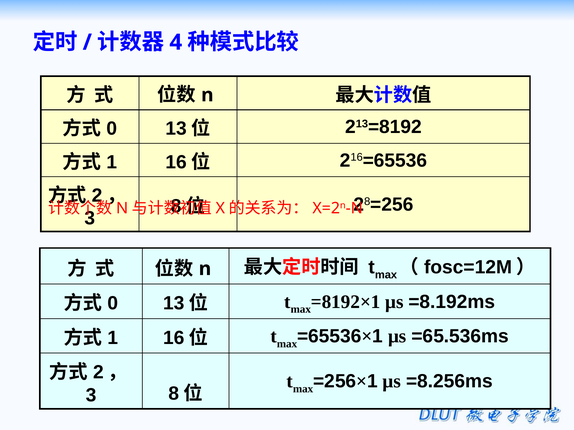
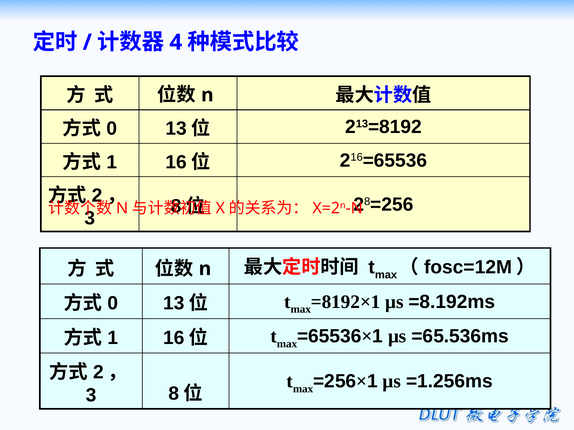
=8.256ms: =8.256ms -> =1.256ms (449, 382)
